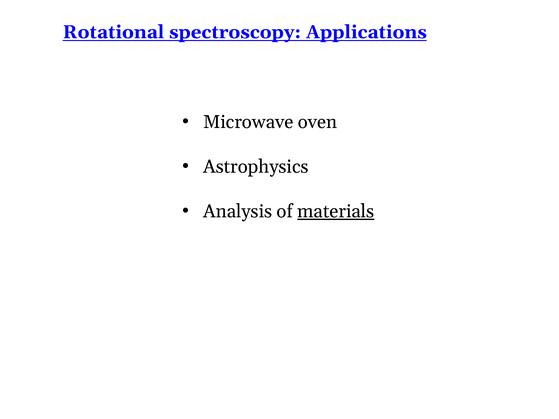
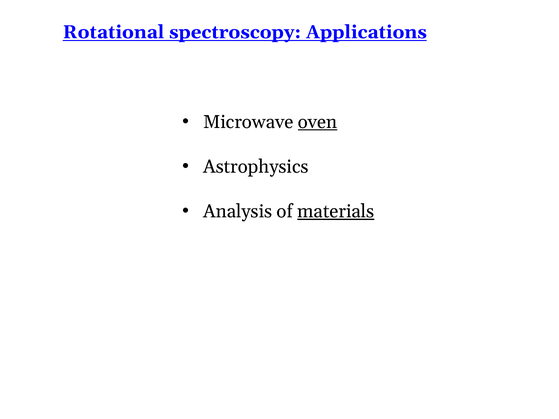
oven underline: none -> present (318, 122)
